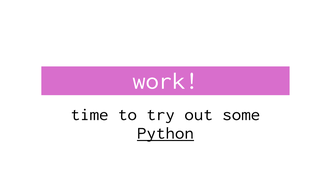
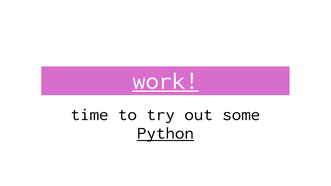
work underline: none -> present (165, 81)
